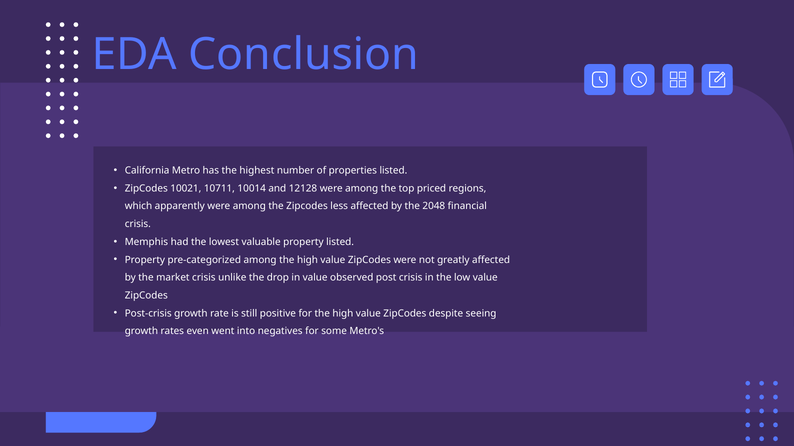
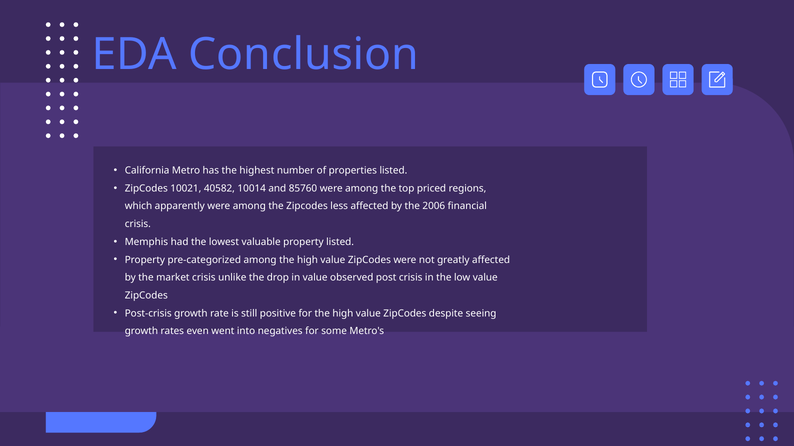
10711: 10711 -> 40582 (219, 189)
12128: 12128 -> 85760 (303, 189)
2048: 2048 -> 2006 (434, 207)
